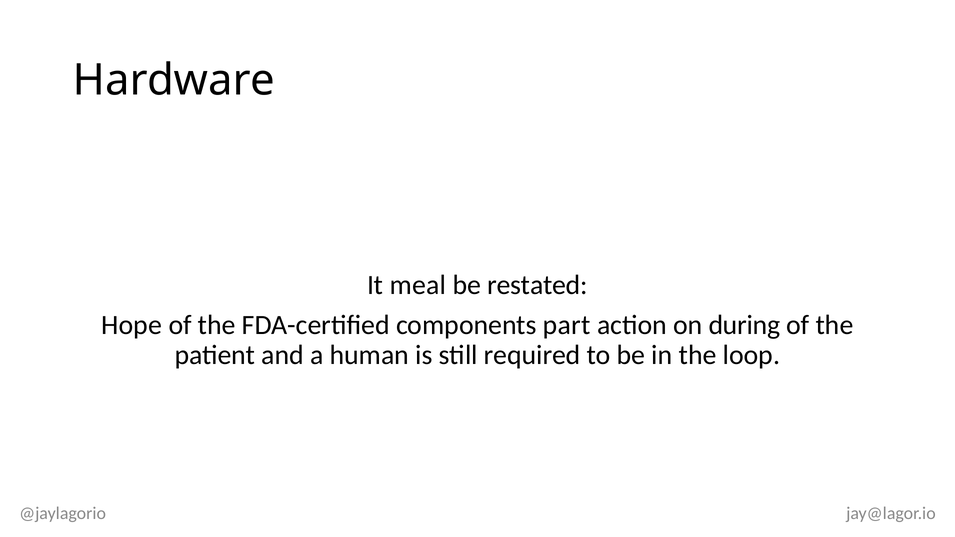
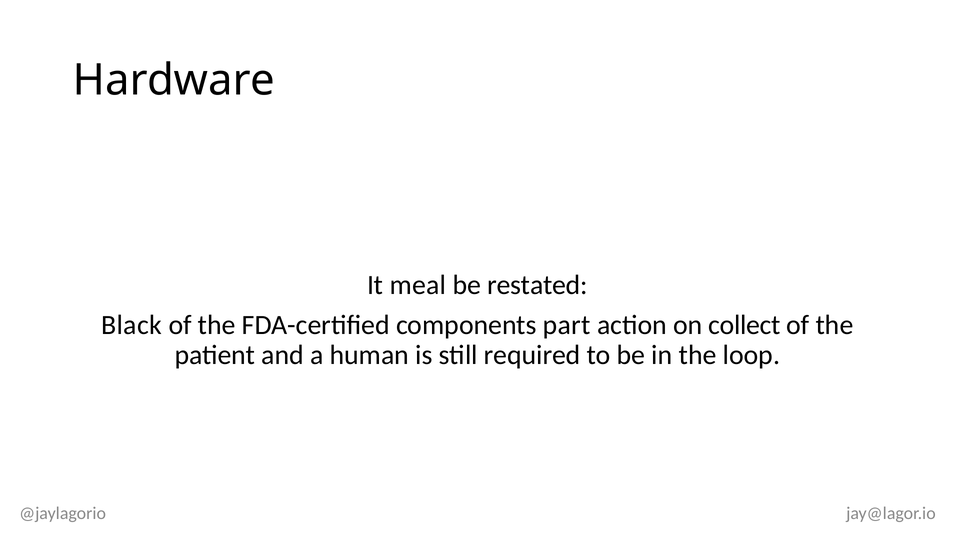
Hope: Hope -> Black (132, 325)
during: during -> collect (744, 325)
